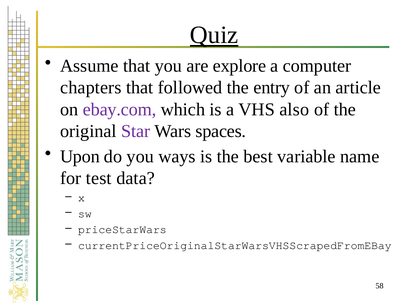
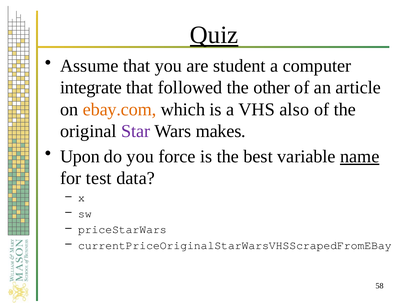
explore: explore -> student (239, 66)
chapters: chapters -> integrate (91, 88)
entry: entry -> other (272, 88)
ebay.com colour: purple -> orange (120, 109)
spaces: spaces -> makes (221, 131)
ways: ways -> force (177, 157)
name underline: none -> present (360, 157)
